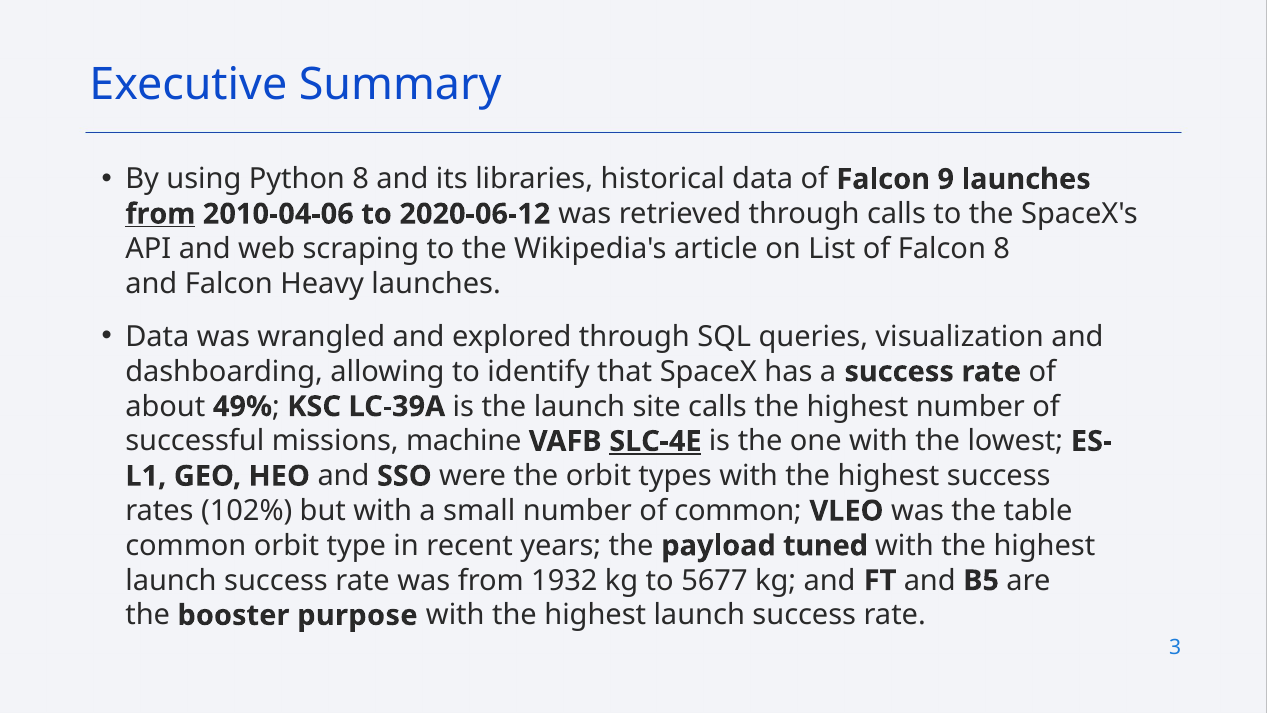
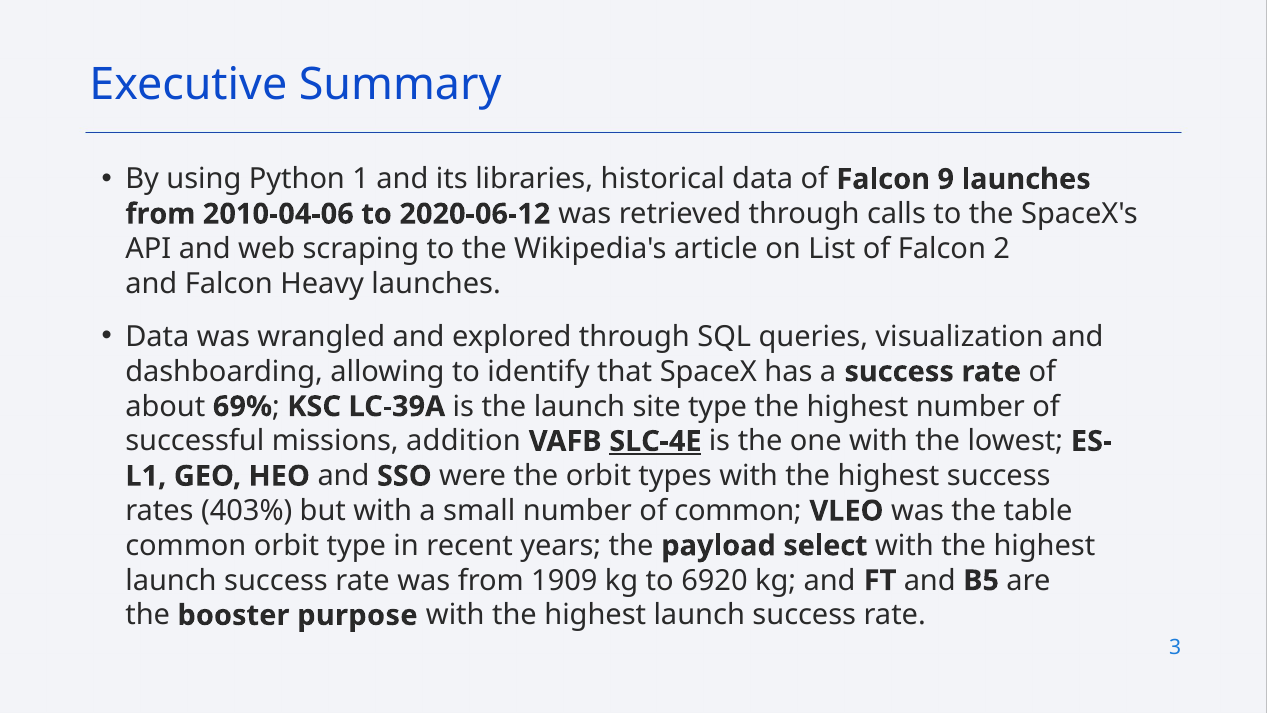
Python 8: 8 -> 1 (361, 179)
from underline: present -> none (160, 214)
Falcon 8: 8 -> 2 (1002, 249)
49%: 49% -> 69% (242, 406)
site calls: calls -> type (718, 406)
machine: machine -> addition (463, 441)
102%: 102% -> 403% (247, 511)
tuned: tuned -> select (825, 546)
1932: 1932 -> 1909 (564, 580)
5677: 5677 -> 6920 (715, 580)
